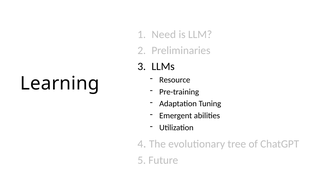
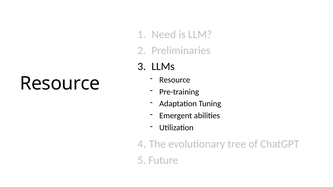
Learning: Learning -> Resource (60, 84)
